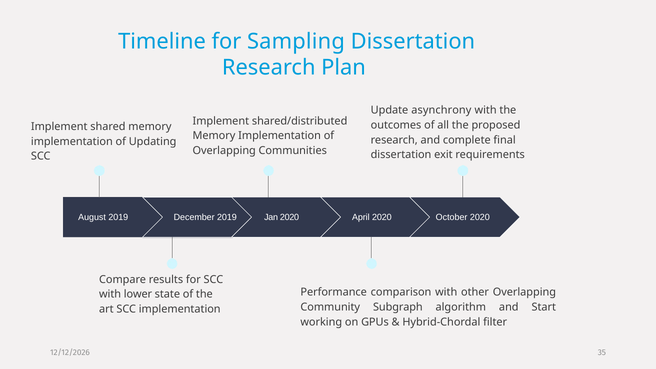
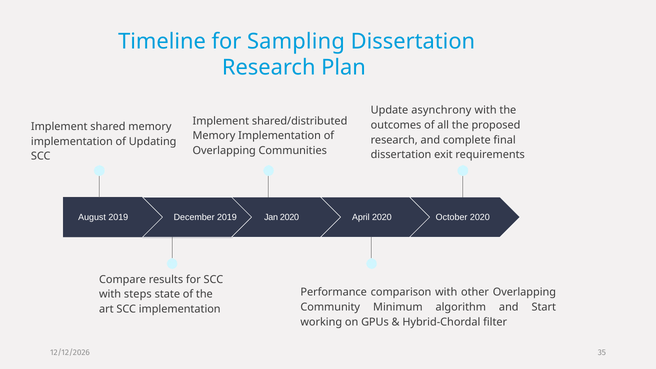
lower: lower -> steps (138, 294)
Subgraph: Subgraph -> Minimum (398, 307)
